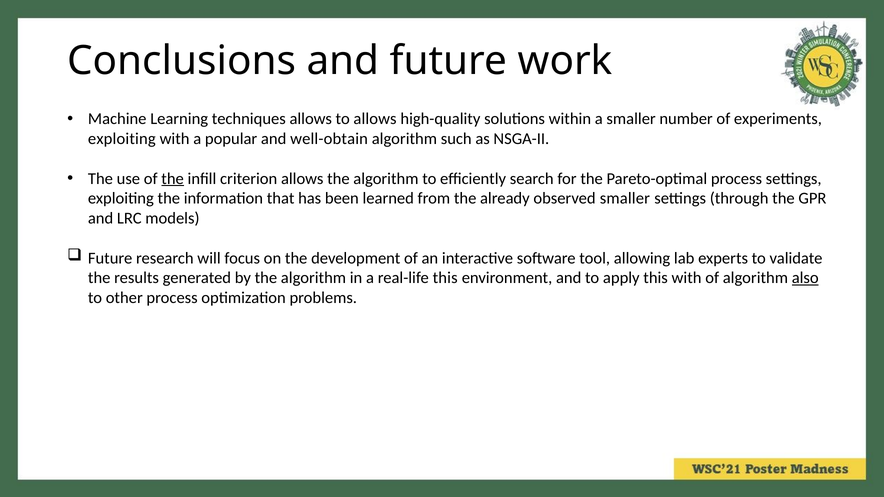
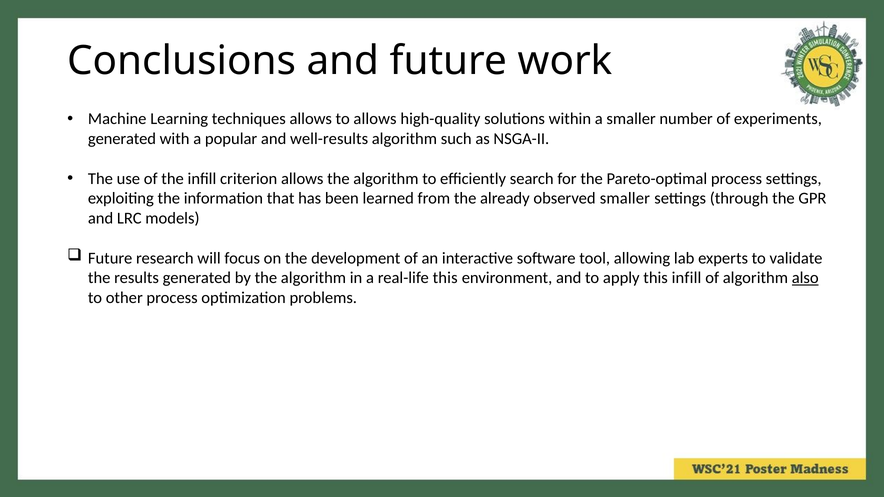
exploiting: exploiting -> generated (122, 139)
well-obtain: well-obtain -> well-results (329, 139)
the underline: present -> none (173, 179)
this with: with -> infill (687, 278)
